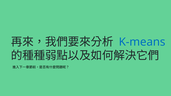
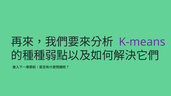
K-means colour: blue -> purple (142, 42)
